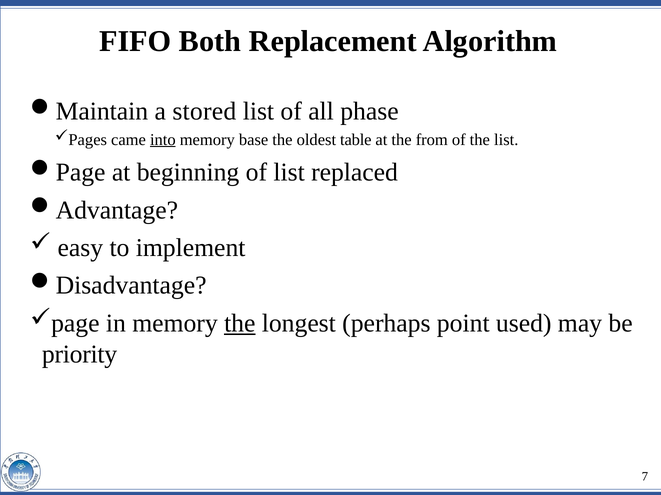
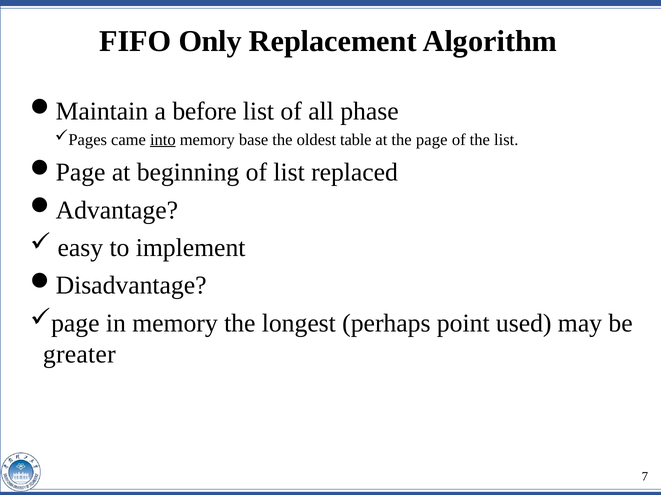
Both: Both -> Only (210, 41)
stored: stored -> before (205, 112)
from: from -> page (432, 140)
the underline: present -> none (240, 324)
priority: priority -> greater (79, 355)
